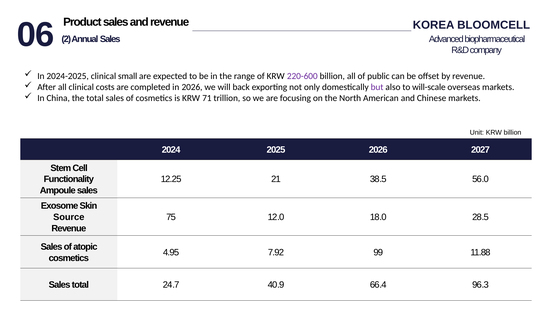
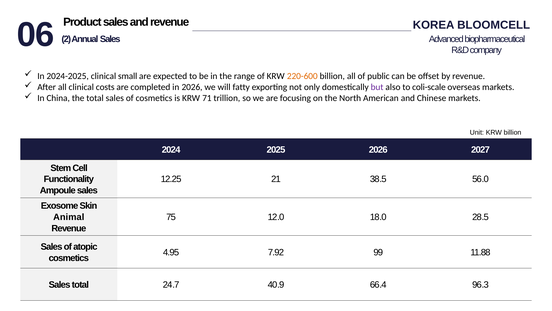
220-600 colour: purple -> orange (302, 76)
back: back -> fatty (241, 87)
will-scale: will-scale -> coli-scale (429, 87)
Source: Source -> Animal (69, 217)
